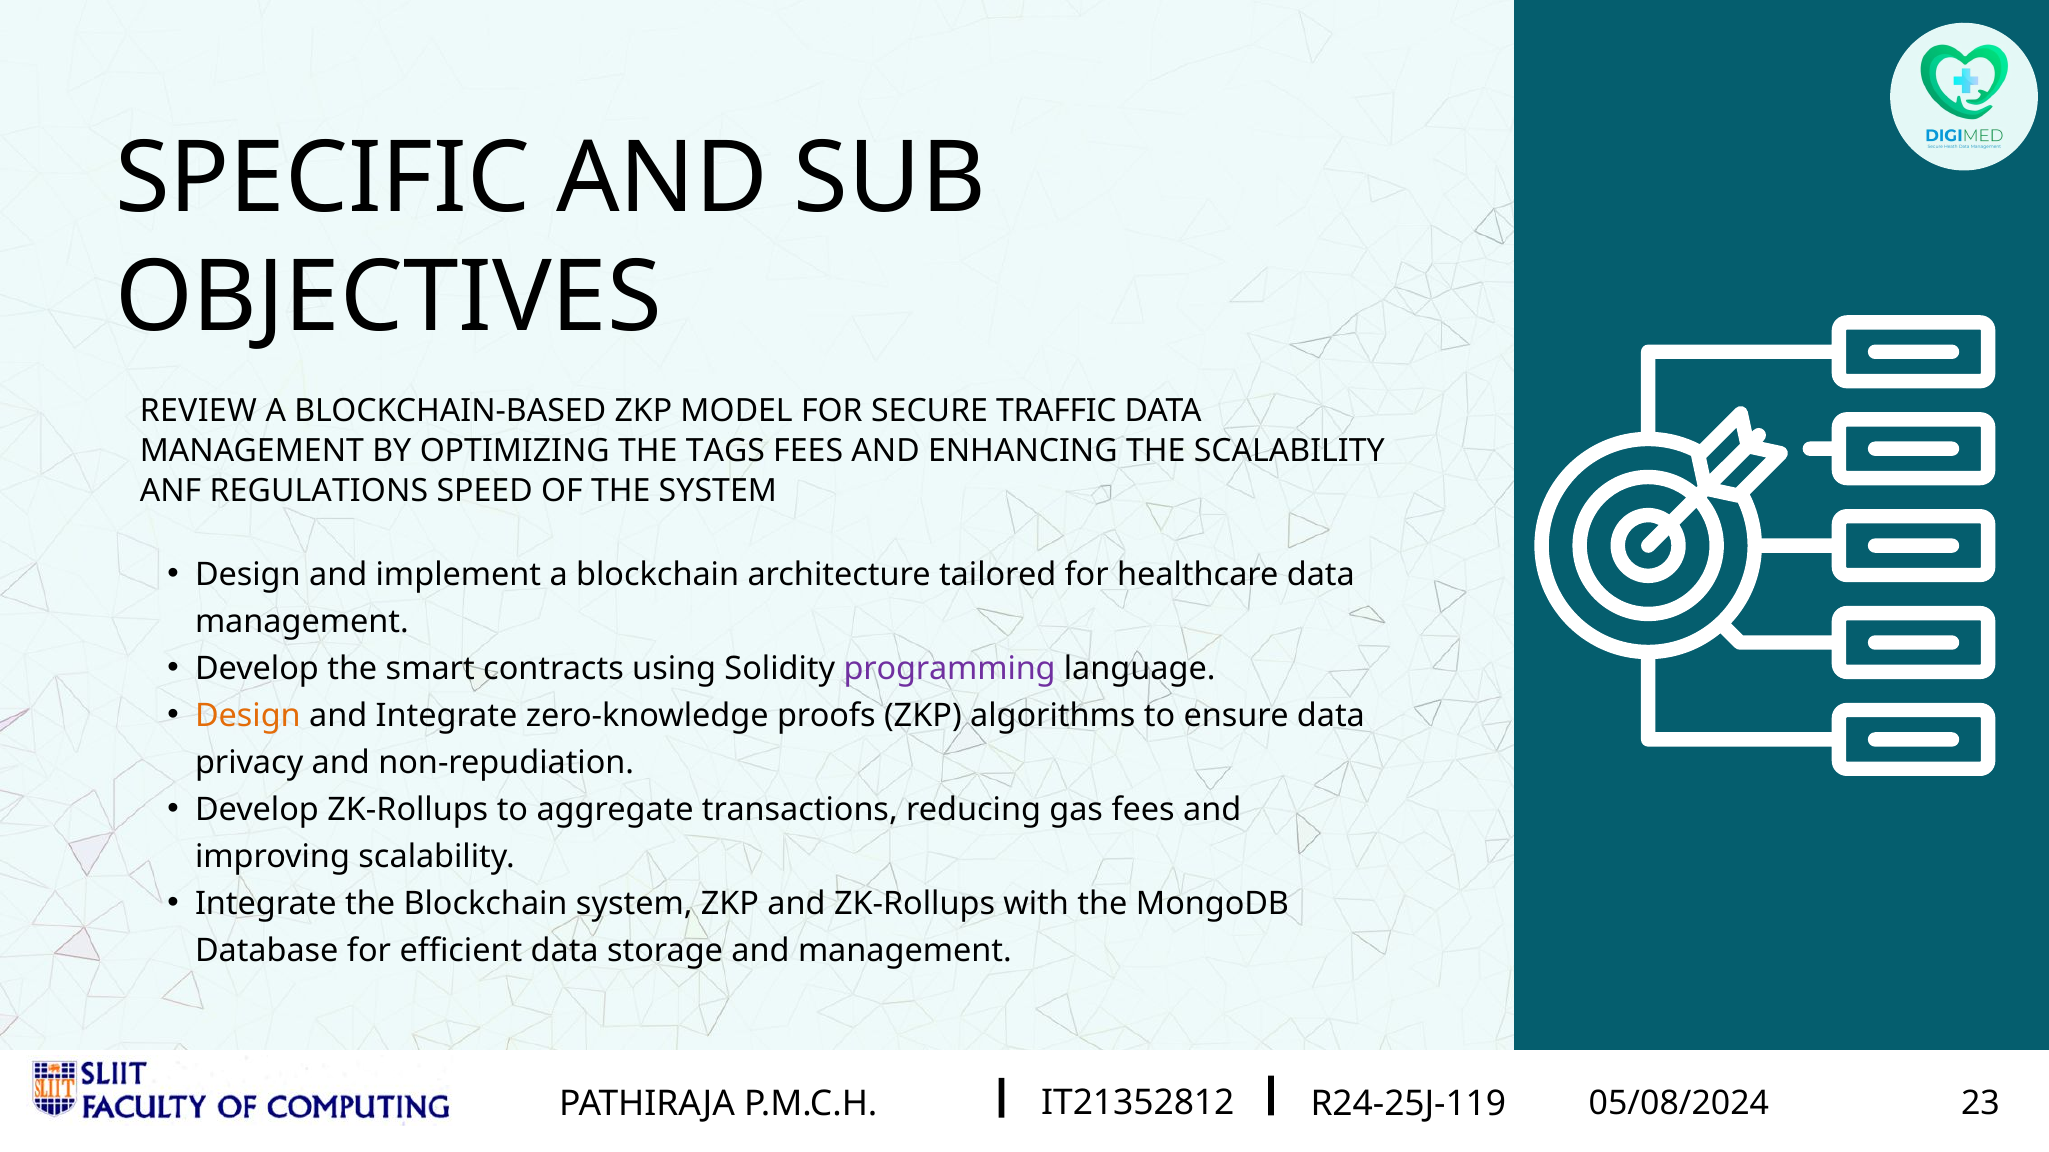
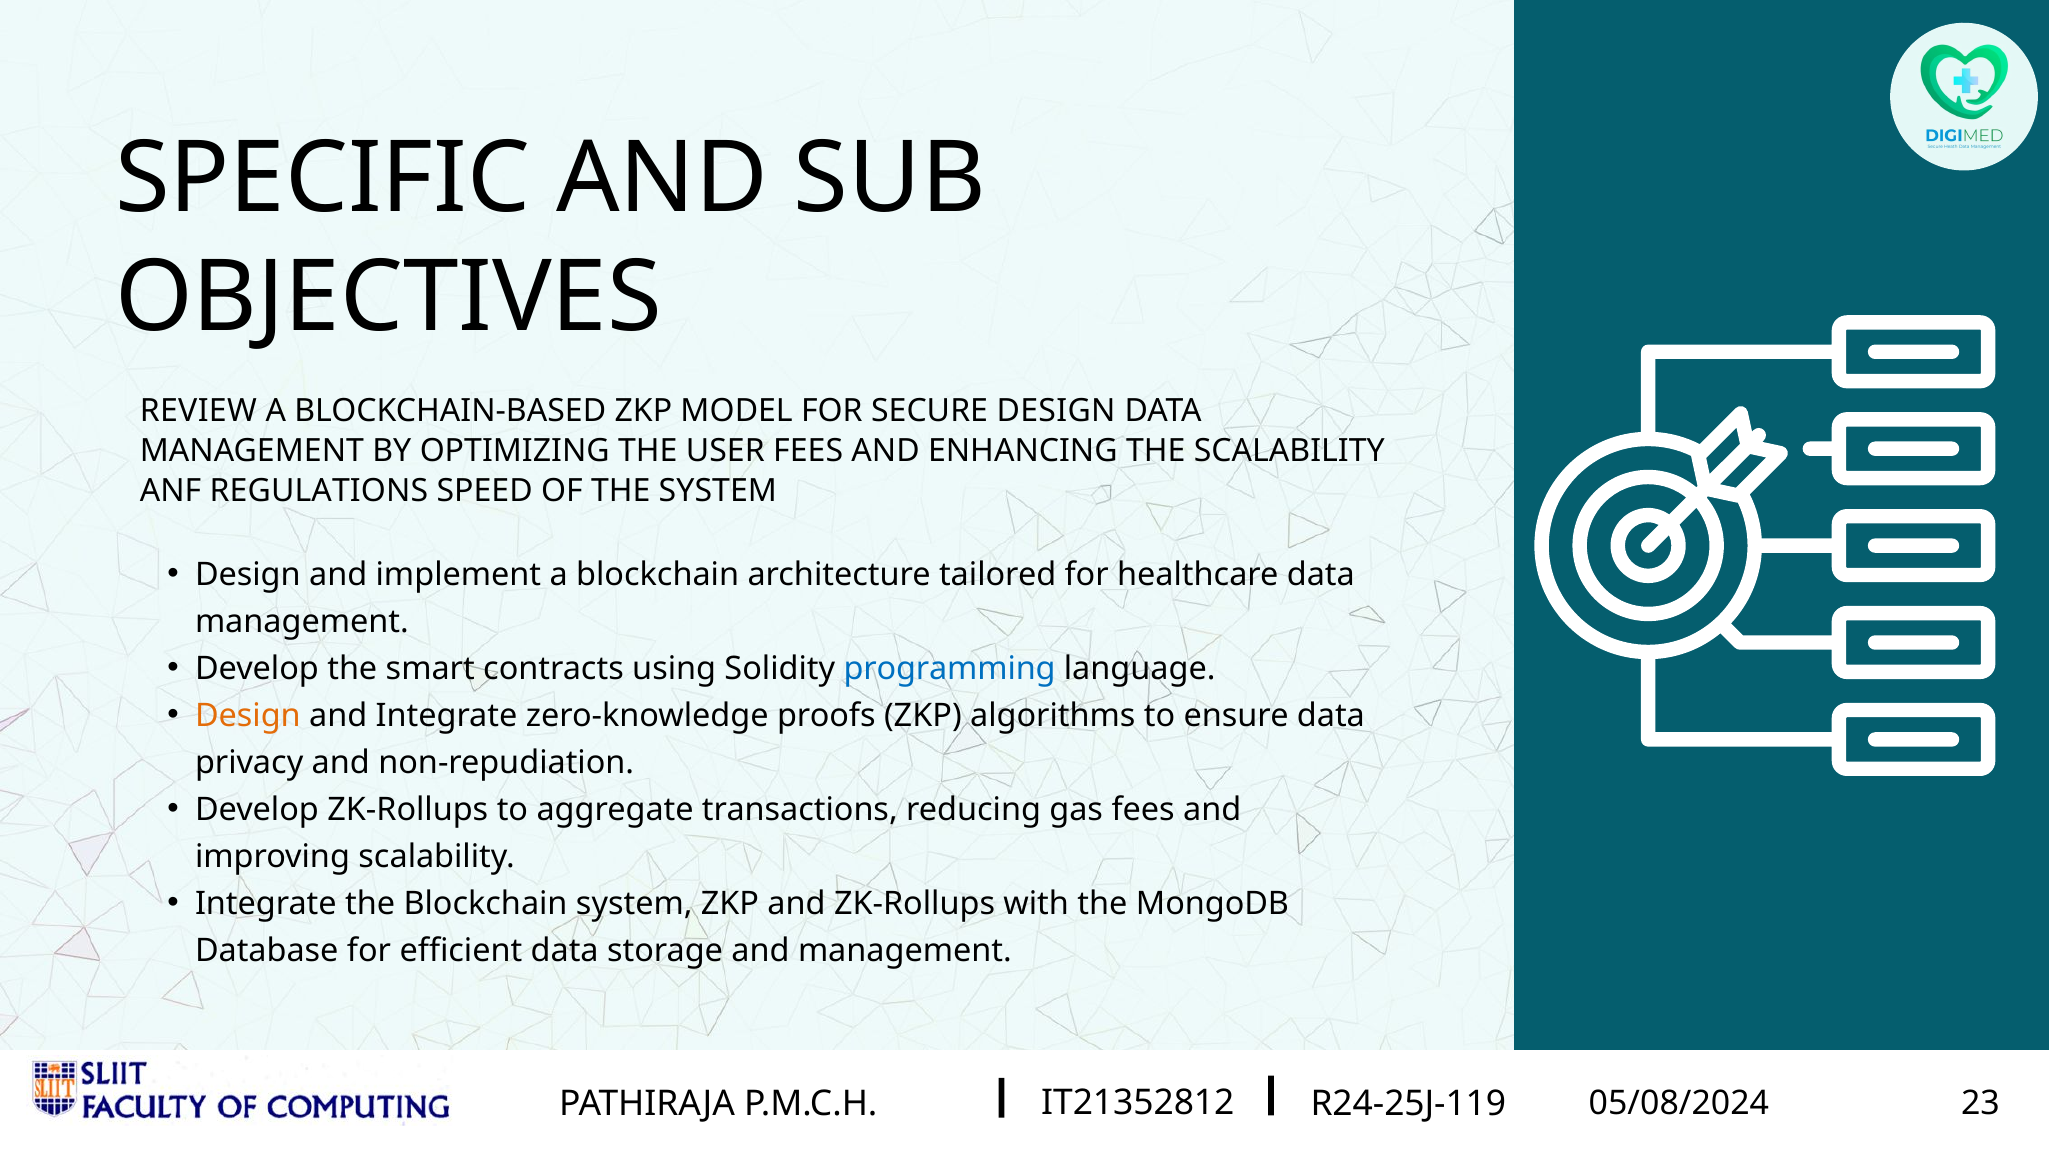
SECURE TRAFFIC: TRAFFIC -> DESIGN (1056, 411)
TAGS: TAGS -> USER (725, 451)
programming colour: purple -> blue (950, 669)
